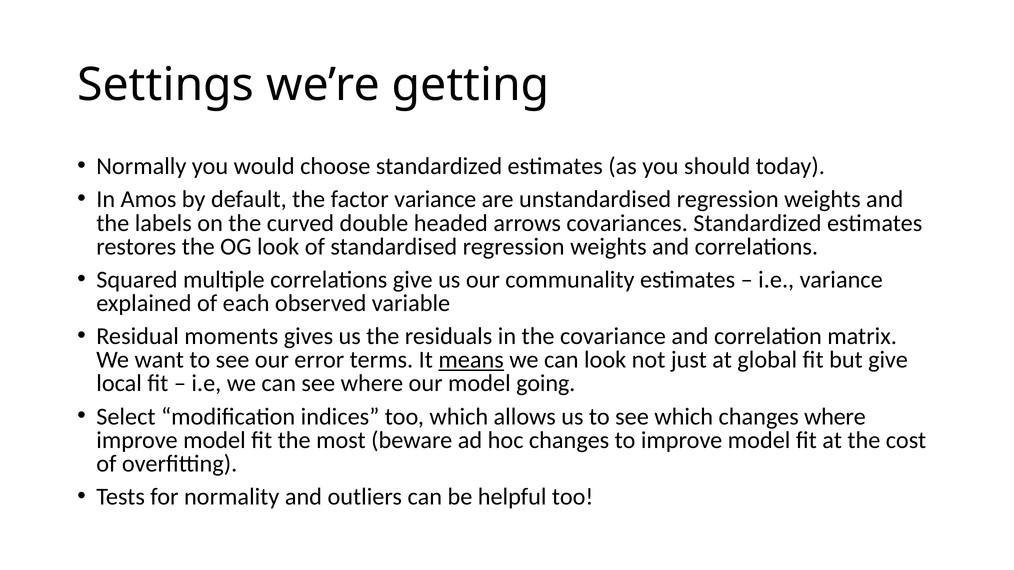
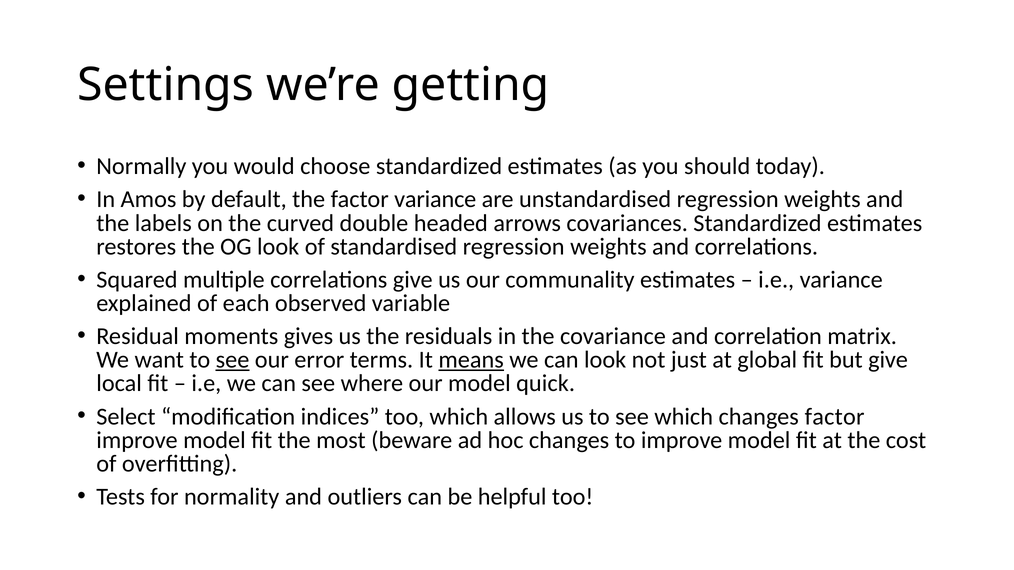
see underline: none -> present (233, 360)
going: going -> quick (546, 384)
changes where: where -> factor (835, 417)
